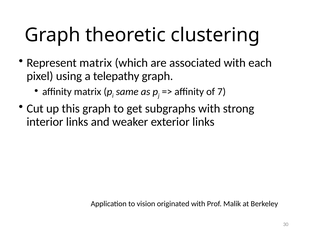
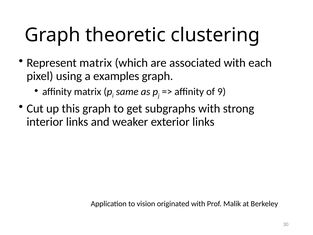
telepathy: telepathy -> examples (116, 76)
7: 7 -> 9 (222, 92)
